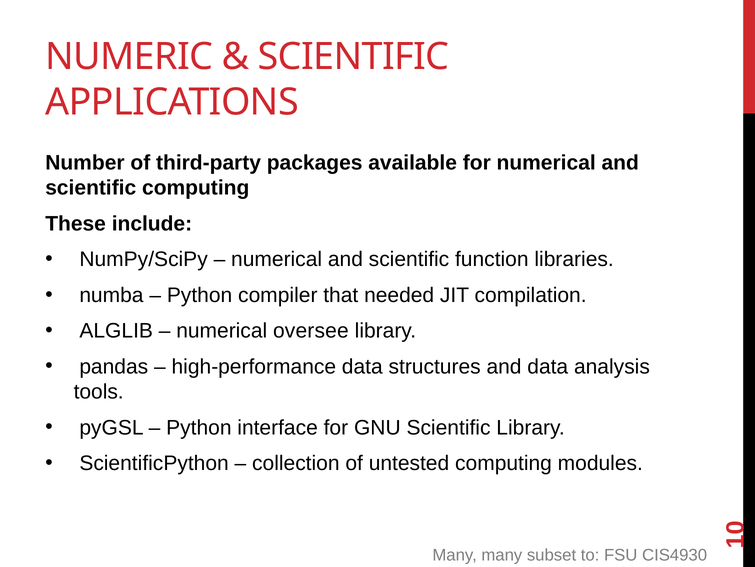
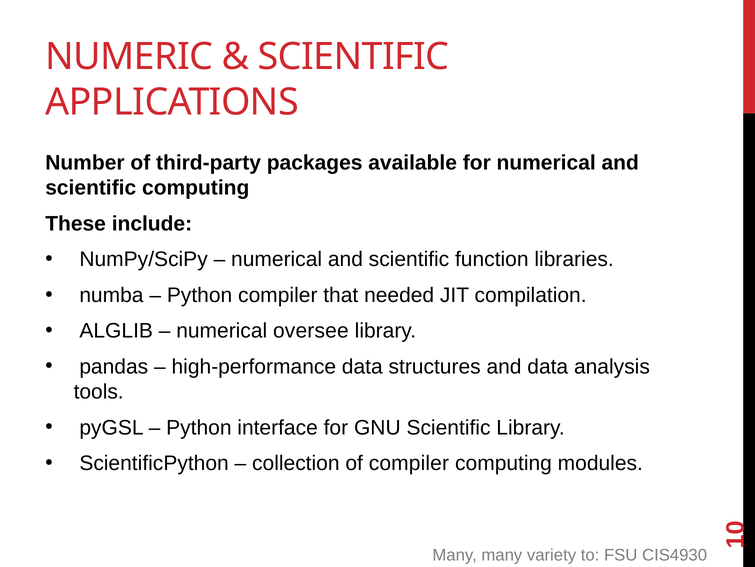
of untested: untested -> compiler (409, 463)
subset: subset -> variety (552, 554)
